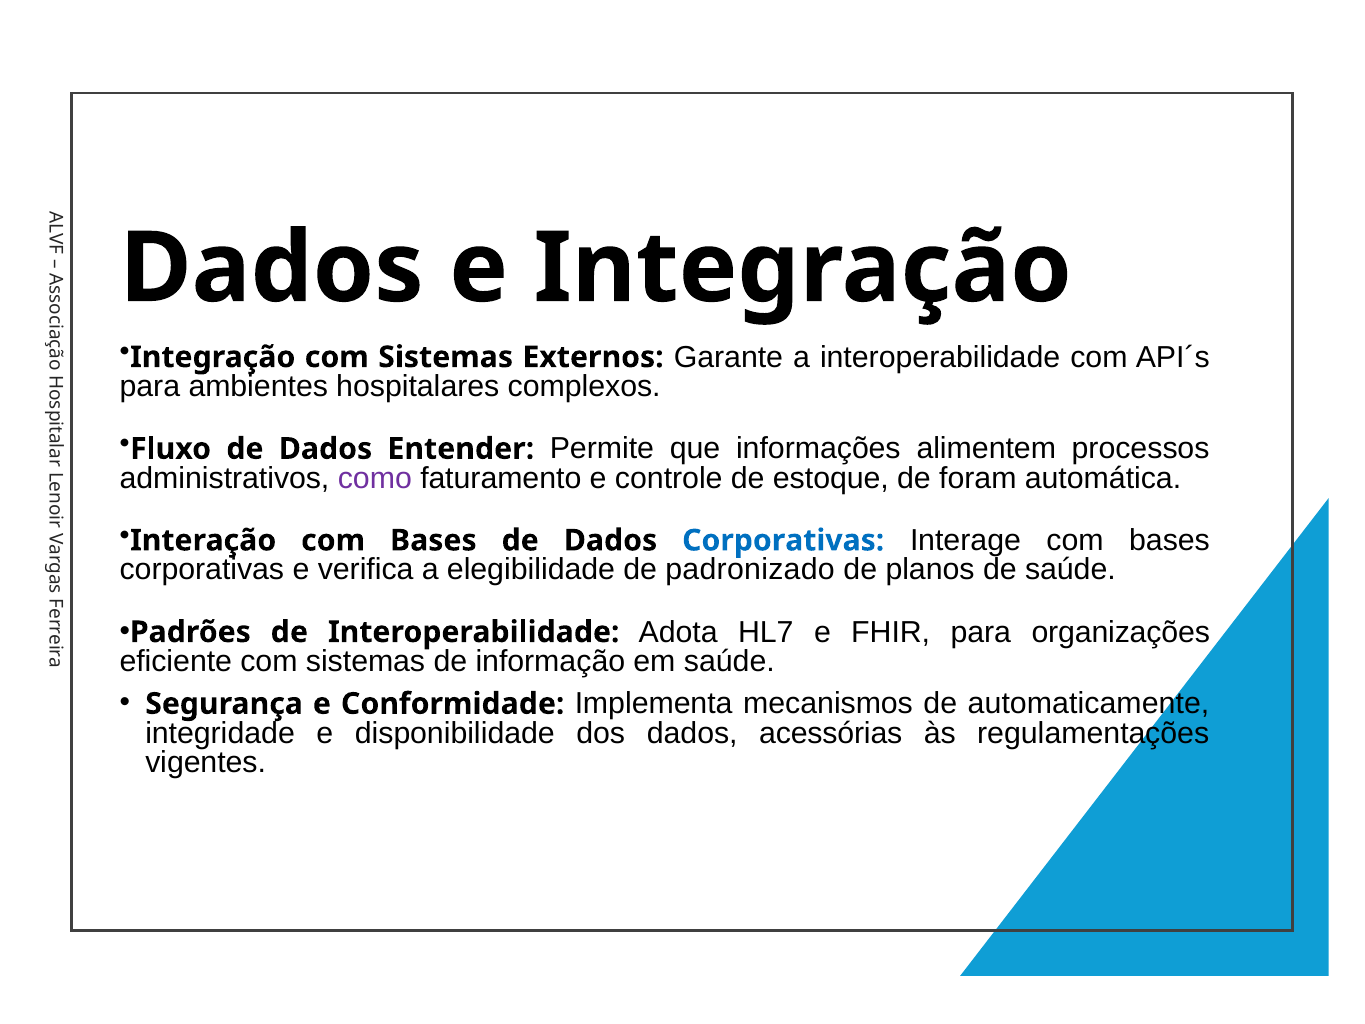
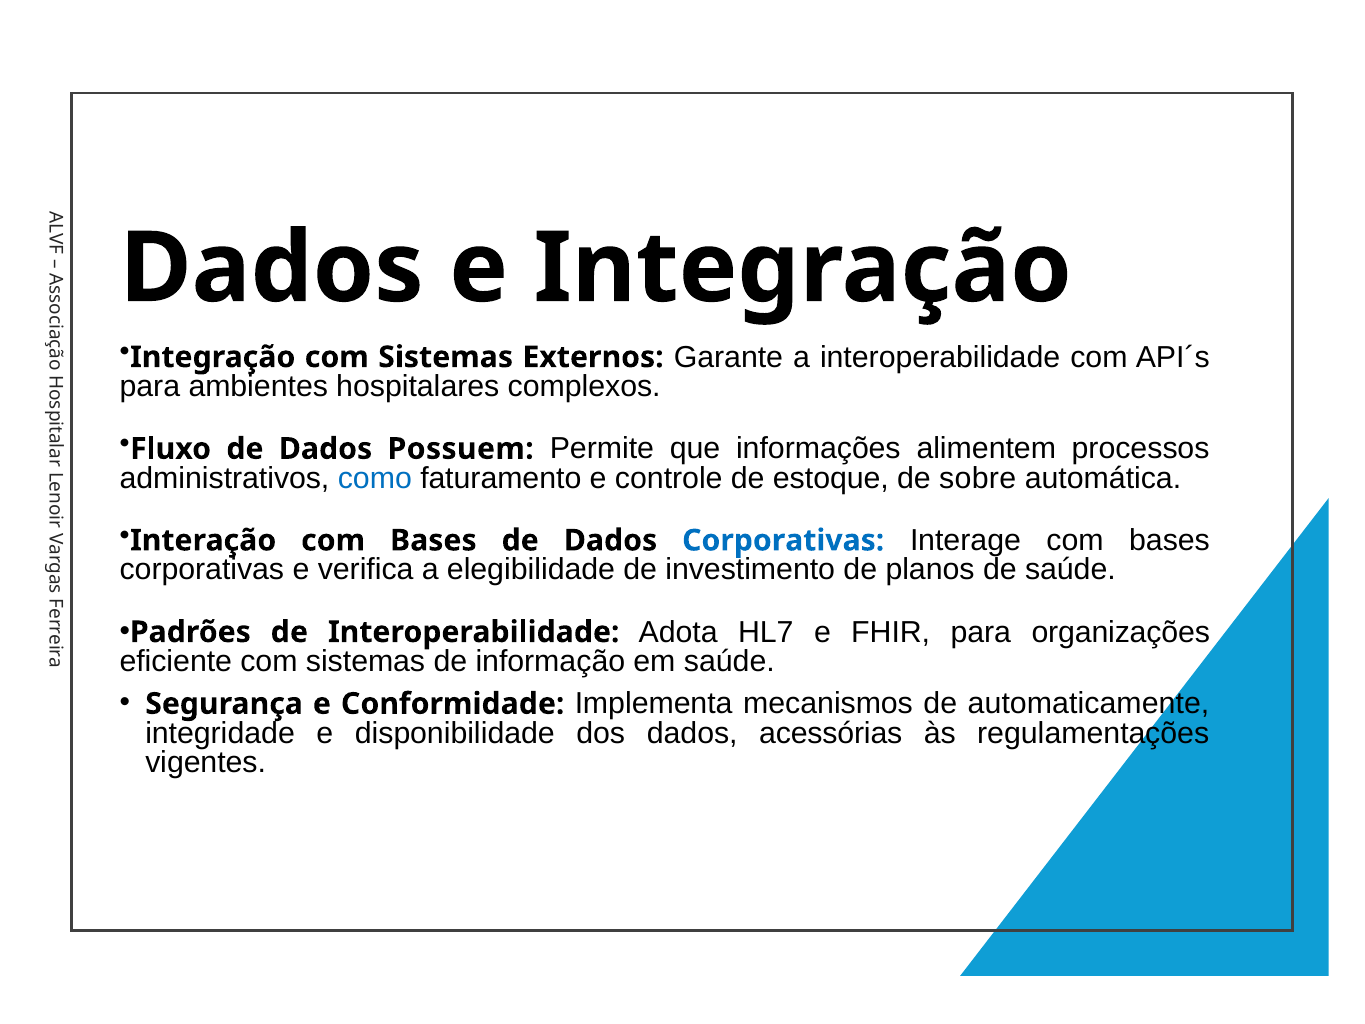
Entender: Entender -> Possuem (461, 449)
como colour: purple -> blue (375, 478)
foram: foram -> sobre (978, 478)
padronizado: padronizado -> investimento (750, 570)
